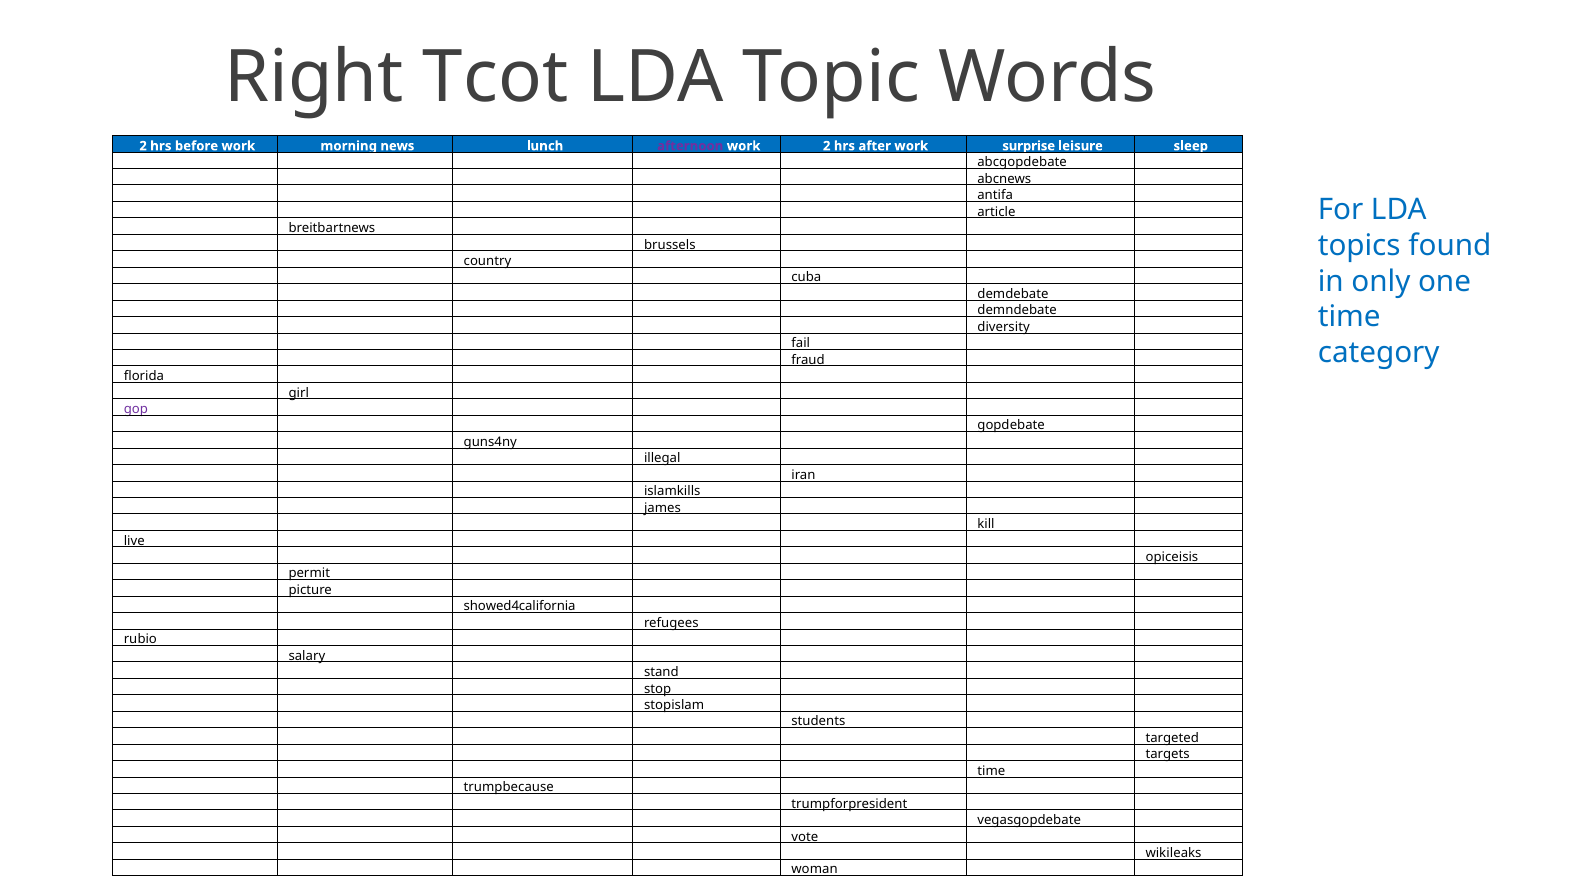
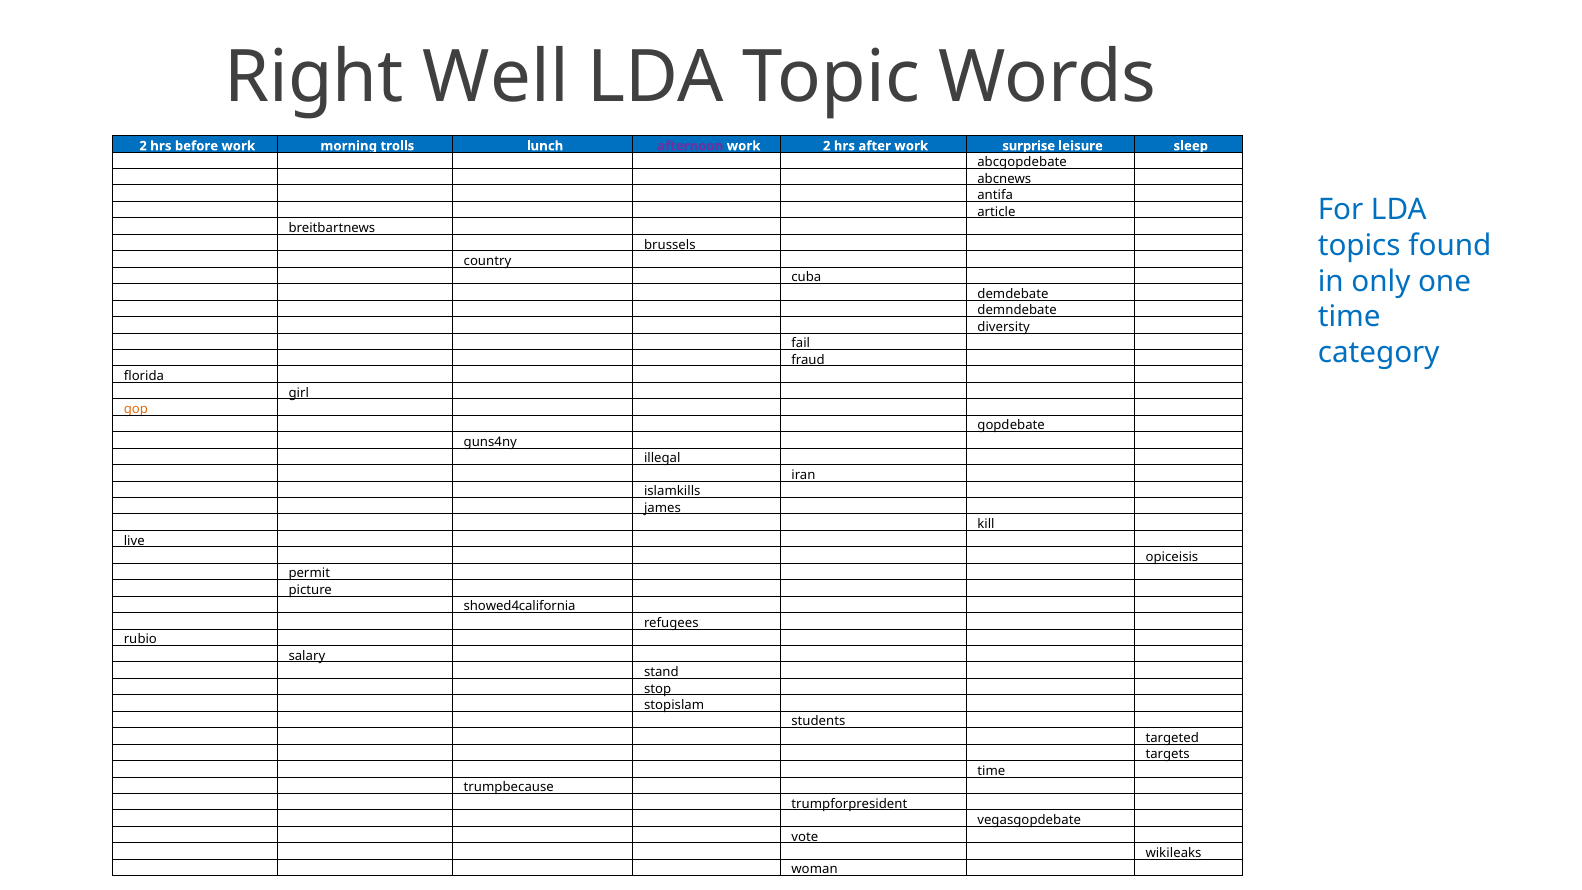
Tcot: Tcot -> Well (496, 78)
news: news -> trolls (397, 146)
gop colour: purple -> orange (136, 409)
